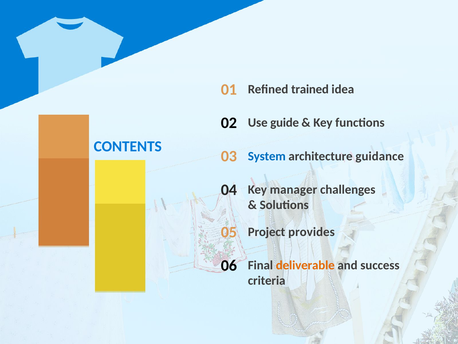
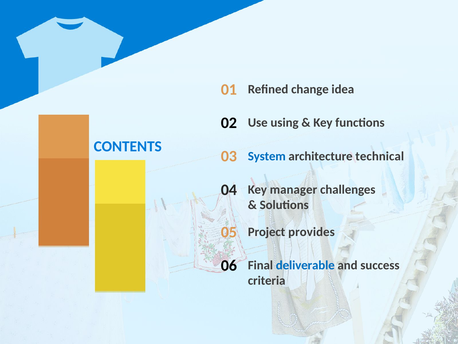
trained: trained -> change (310, 89)
guide: guide -> using (285, 123)
guidance: guidance -> technical (380, 156)
deliverable colour: orange -> blue (305, 265)
